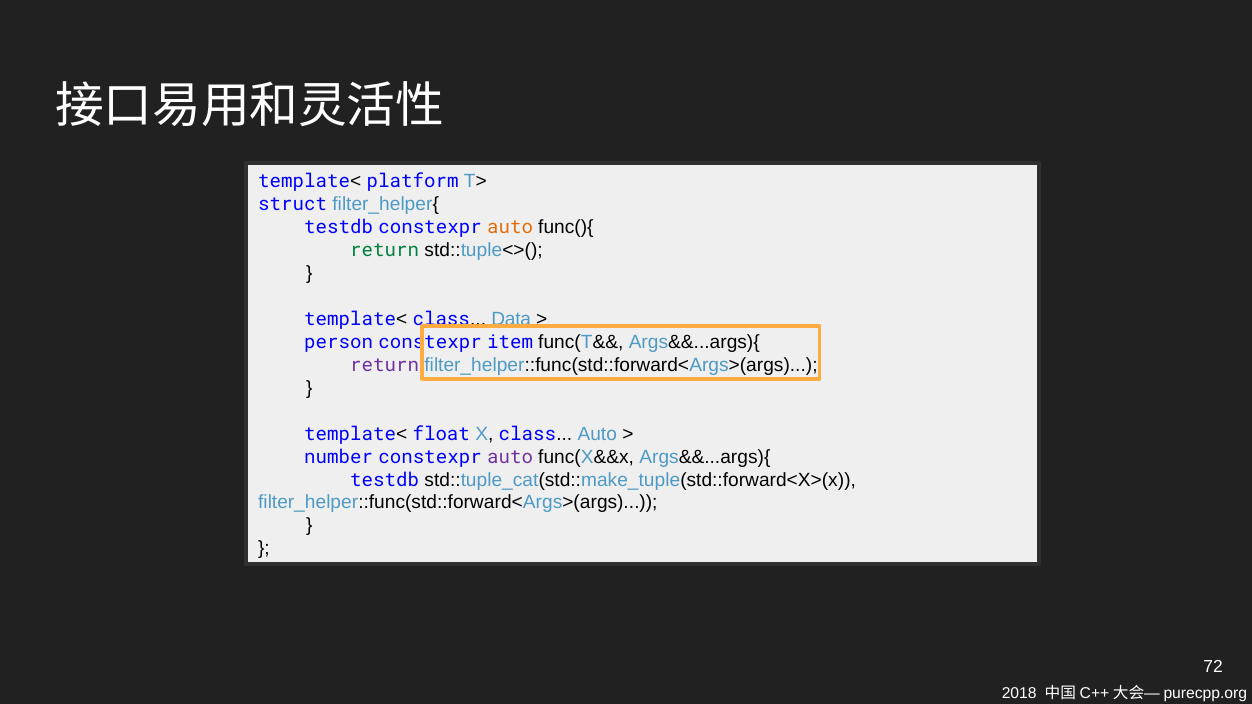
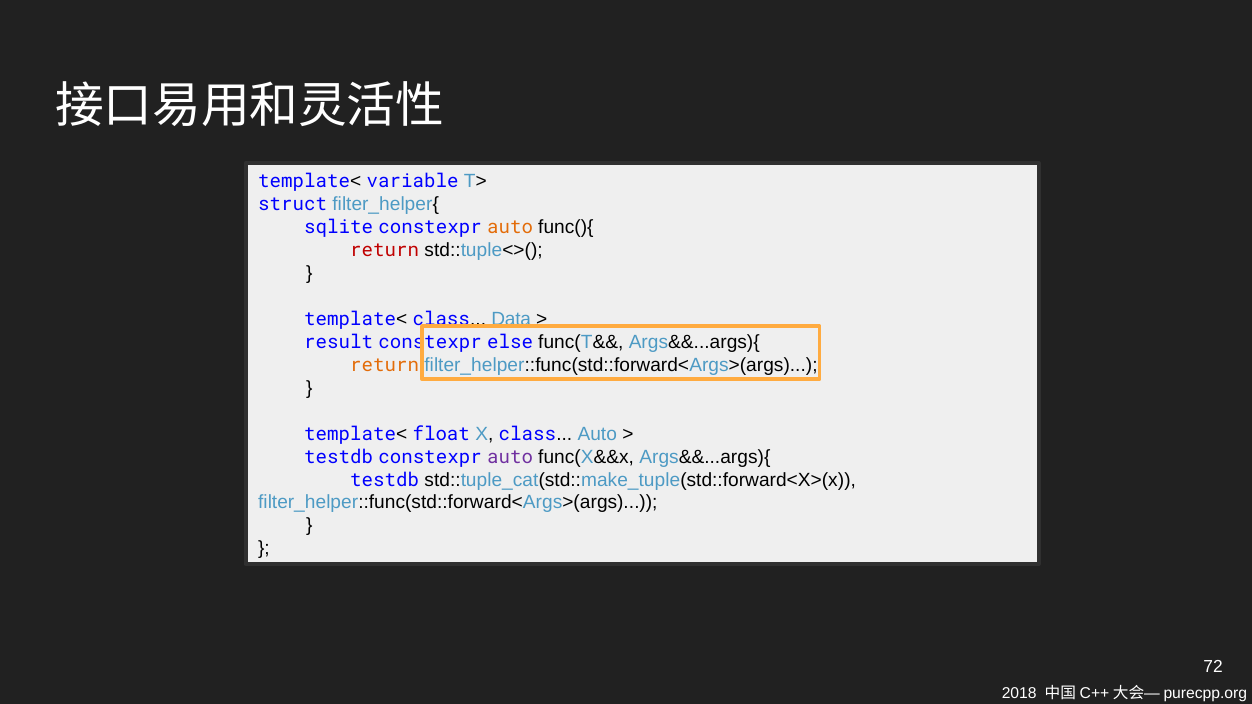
platform: platform -> variable (413, 181)
testdb: testdb -> sqlite (339, 227)
return colour: green -> red (385, 250)
person: person -> result (339, 342)
item: item -> else (510, 342)
return colour: purple -> orange (385, 365)
number: number -> testdb (339, 457)
